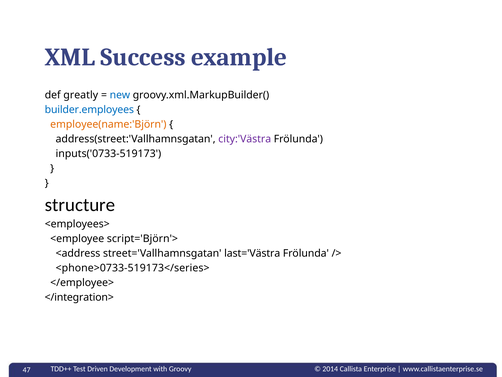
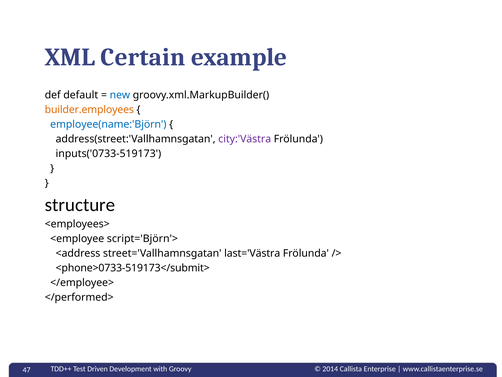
Success: Success -> Certain (143, 57)
greatly: greatly -> default (81, 95)
builder.employees colour: blue -> orange (89, 110)
employee(name:'Björn colour: orange -> blue (108, 124)
<phone>0733-519173</series>: <phone>0733-519173</series> -> <phone>0733-519173</submit> (133, 268)
</integration>: </integration> -> </performed> (79, 297)
